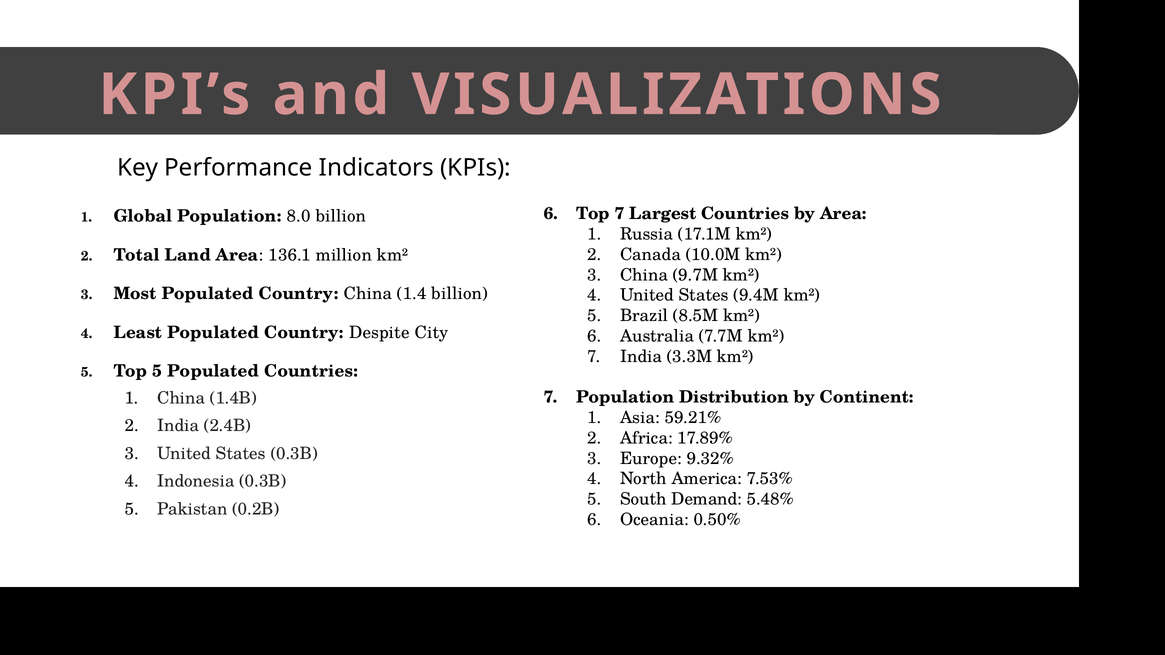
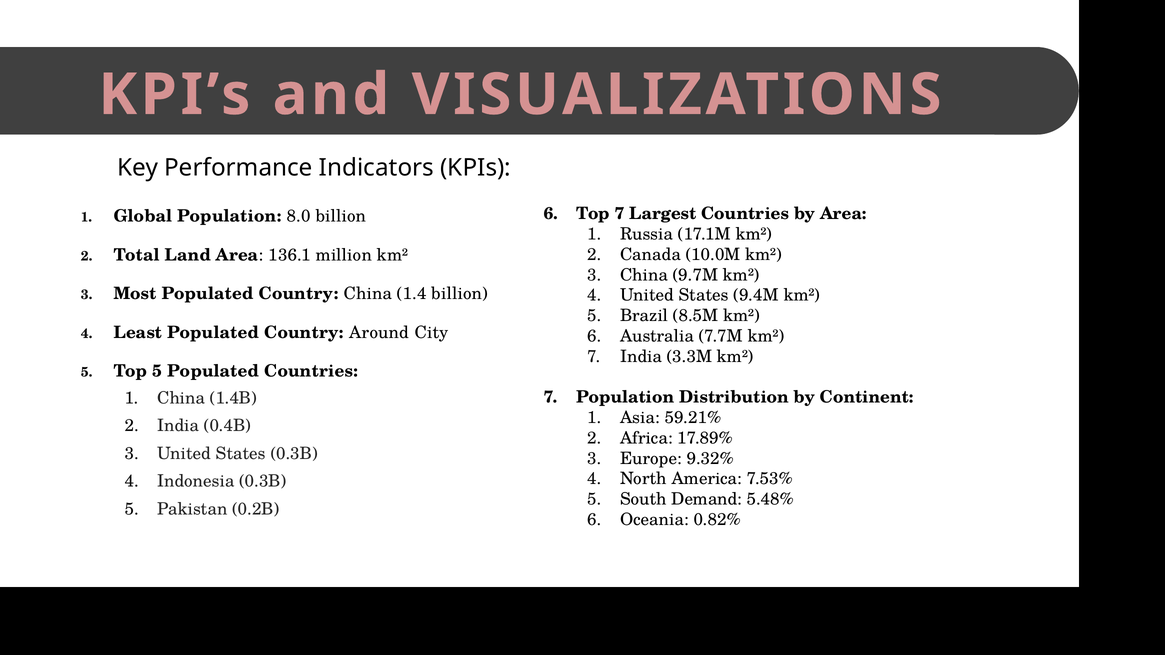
Despite: Despite -> Around (379, 333)
2.4B: 2.4B -> 0.4B (227, 426)
0.50%: 0.50% -> 0.82% (717, 520)
